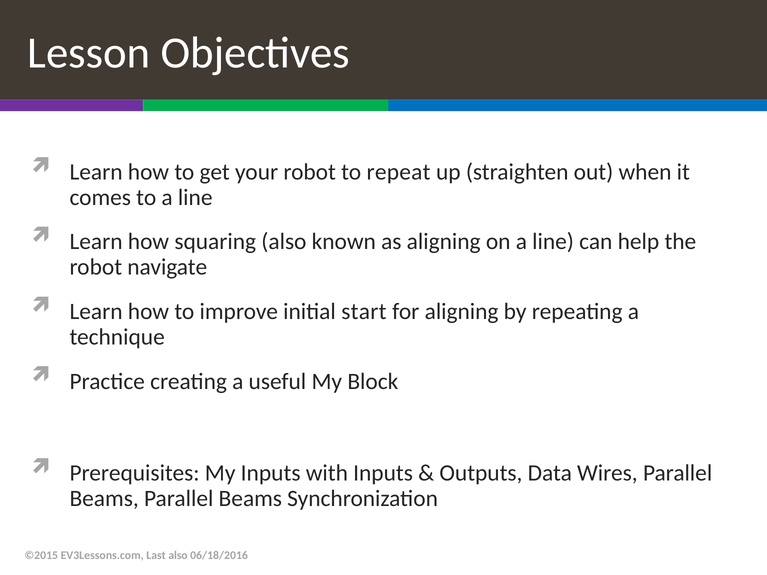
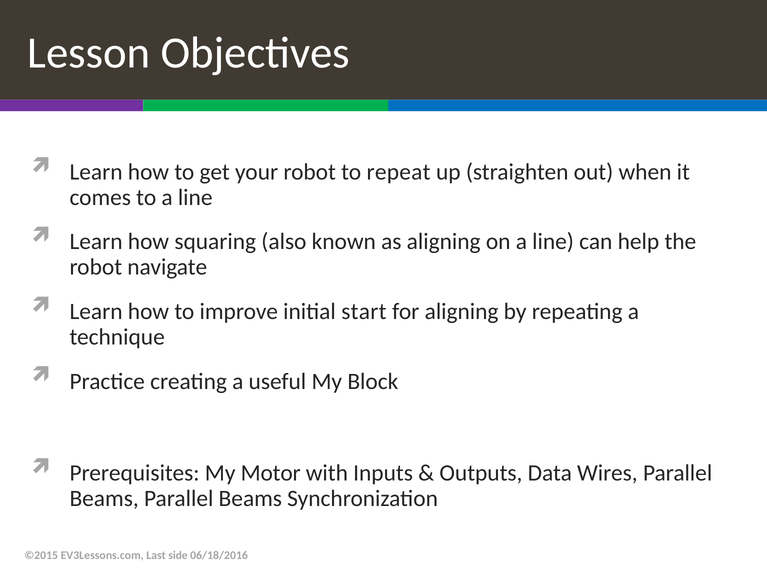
My Inputs: Inputs -> Motor (271, 473)
Last also: also -> side (178, 556)
